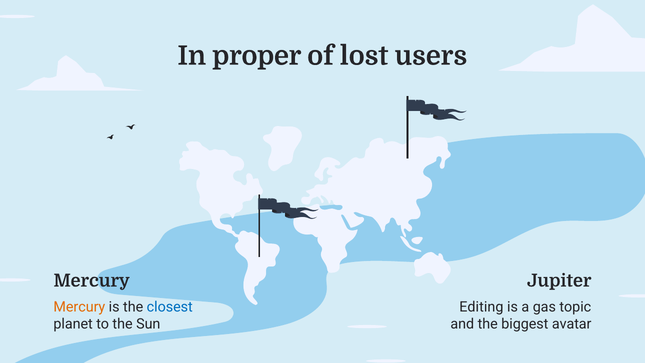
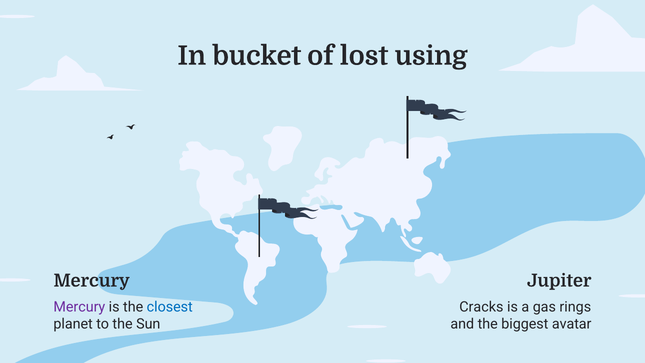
proper: proper -> bucket (257, 56)
users: users -> using (431, 56)
Mercury colour: orange -> purple (79, 307)
Editing: Editing -> Cracks (481, 307)
topic: topic -> rings (575, 307)
